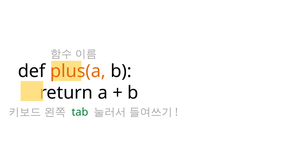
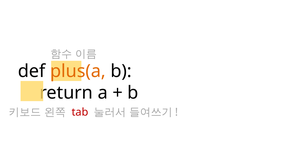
tab colour: green -> red (80, 112)
